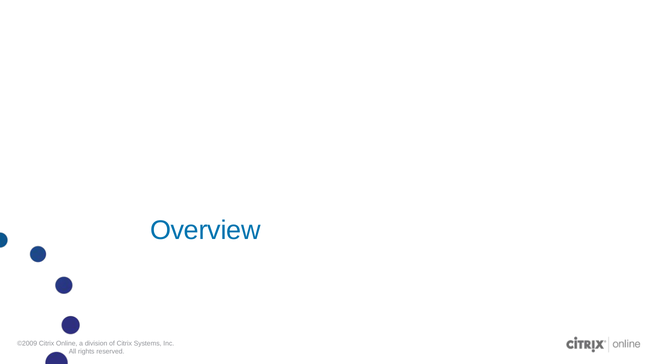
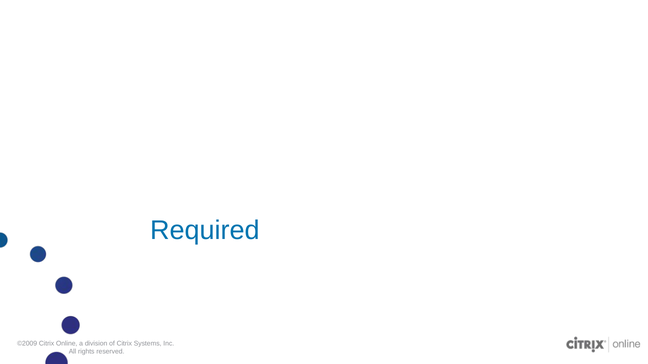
Overview: Overview -> Required (205, 231)
